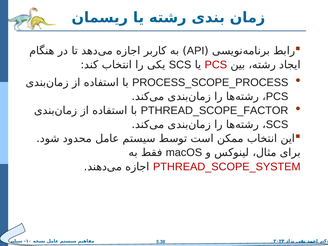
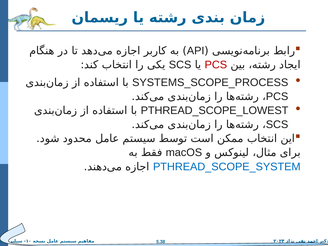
PROCESS_SCOPE_PROCESS: PROCESS_SCOPE_PROCESS -> SYSTEMS_SCOPE_PROCESS (210, 82)
PTHREAD_SCOPE_FACTOR: PTHREAD_SCOPE_FACTOR -> PTHREAD_SCOPE_LOWEST (215, 110)
PTHREAD_SCOPE_SYSTEM colour: red -> blue (227, 167)
